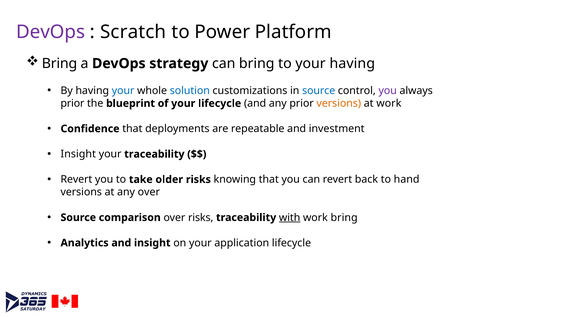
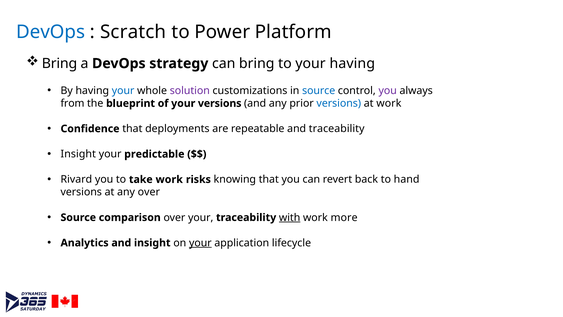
DevOps colour: purple -> blue (51, 32)
solution colour: blue -> purple (190, 91)
prior: prior -> from (72, 103)
your lifecycle: lifecycle -> versions (220, 103)
versions colour: orange -> blue (339, 103)
and investment: investment -> traceability (337, 129)
your traceability: traceability -> predictable (154, 154)
Revert: Revert -> Rivard (76, 179)
take older: older -> work (169, 179)
over risks: risks -> your (201, 217)
work bring: bring -> more (344, 217)
your underline: none -> present (200, 243)
